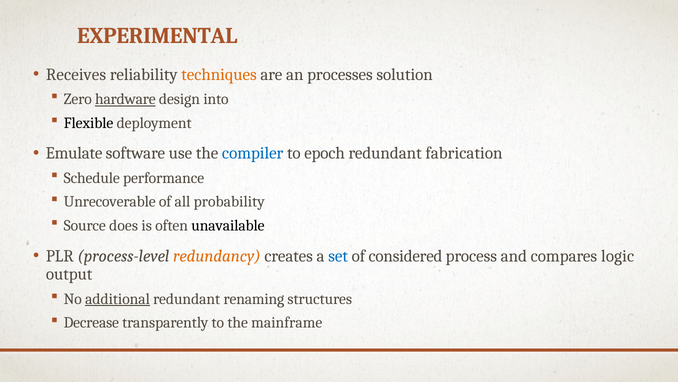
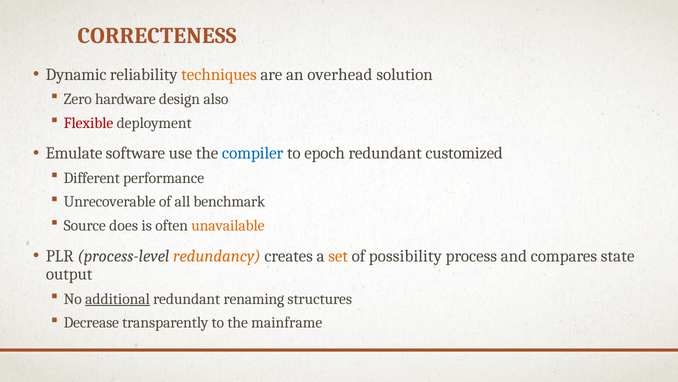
EXPERIMENTAL: EXPERIMENTAL -> CORRECTENESS (157, 36)
Receives: Receives -> Dynamic (76, 74)
processes: processes -> overhead (340, 74)
hardware underline: present -> none (125, 99)
into: into -> also (216, 99)
Flexible colour: black -> red (89, 123)
fabrication: fabrication -> customized (464, 153)
Schedule: Schedule -> Different (92, 178)
probability: probability -> benchmark (229, 201)
unavailable colour: black -> orange (228, 225)
set colour: blue -> orange (338, 255)
considered: considered -> possibility (405, 255)
logic: logic -> state (618, 255)
